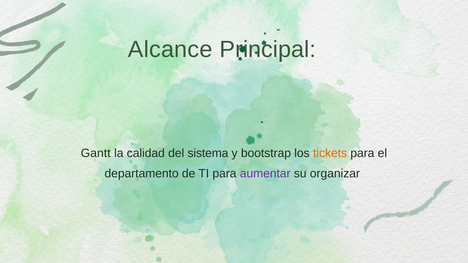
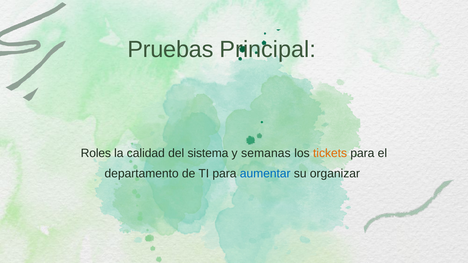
Alcance: Alcance -> Pruebas (170, 50)
Gantt: Gantt -> Roles (96, 153)
bootstrap: bootstrap -> semanas (266, 153)
aumentar colour: purple -> blue (265, 174)
